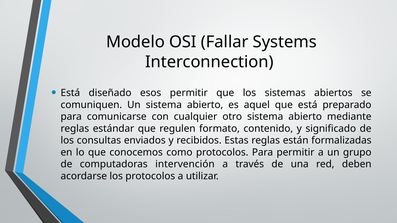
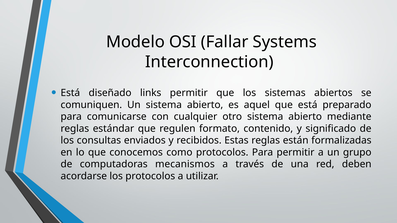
esos: esos -> links (151, 93)
intervención: intervención -> mecanismos (185, 164)
